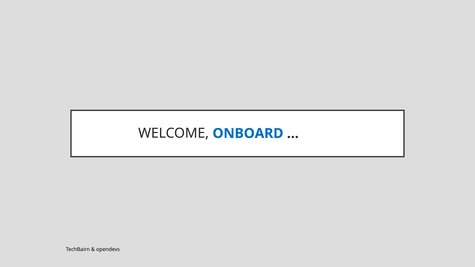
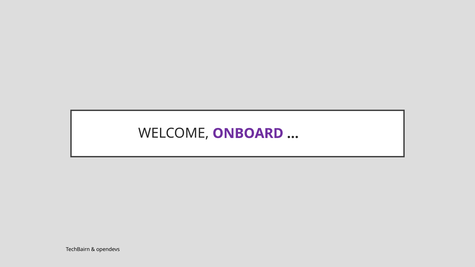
ONBOARD colour: blue -> purple (248, 133)
